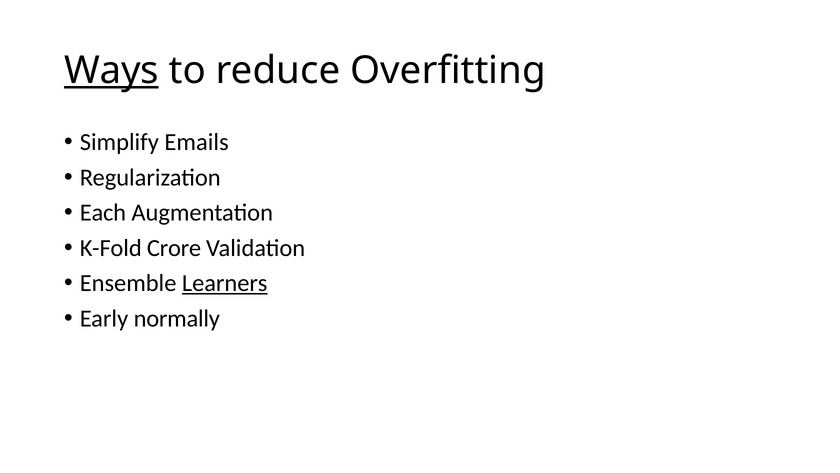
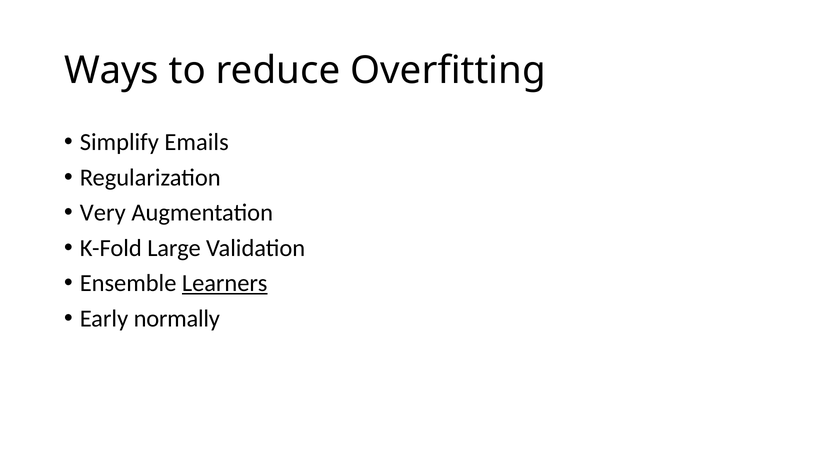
Ways underline: present -> none (111, 71)
Each: Each -> Very (103, 212)
Crore: Crore -> Large (174, 248)
